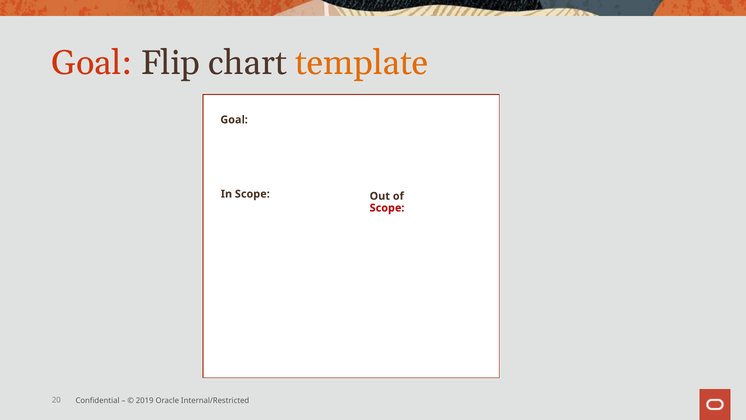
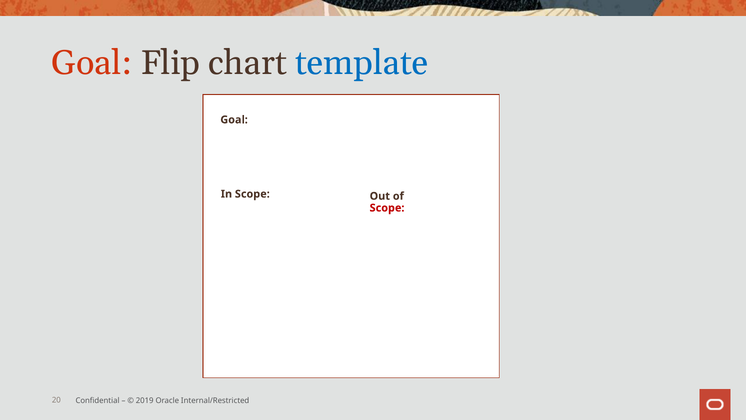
template colour: orange -> blue (362, 63)
